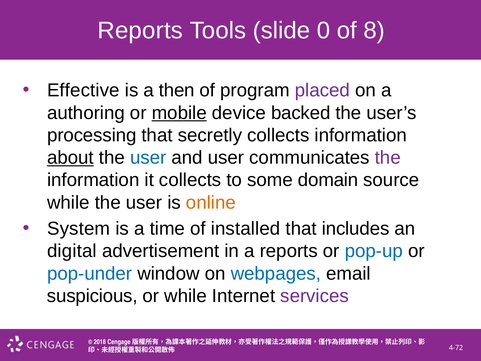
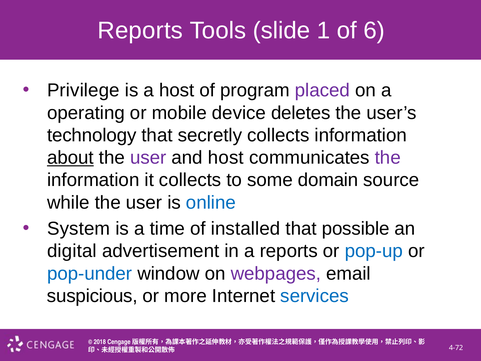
0: 0 -> 1 (324, 30)
8: 8 -> 6 (374, 30)
Effective: Effective -> Privilege (83, 90)
a then: then -> host (177, 90)
authoring: authoring -> operating (86, 113)
mobile underline: present -> none (179, 113)
backed: backed -> deletes (301, 113)
processing: processing -> technology (92, 135)
user colour: blue -> purple (148, 158)
and user: user -> host (226, 158)
online colour: orange -> blue (211, 202)
includes: includes -> possible (356, 229)
webpages colour: blue -> purple (276, 273)
or while: while -> more (186, 296)
services colour: purple -> blue (315, 296)
